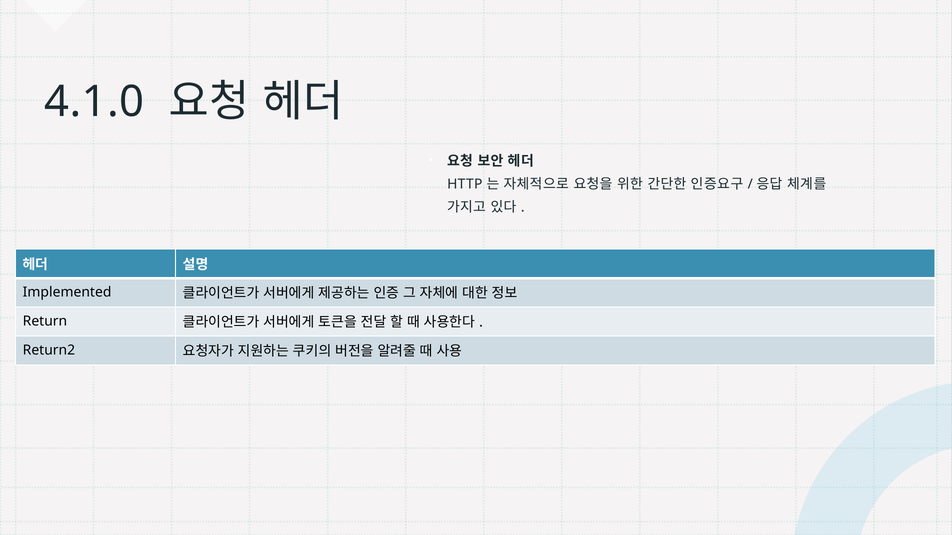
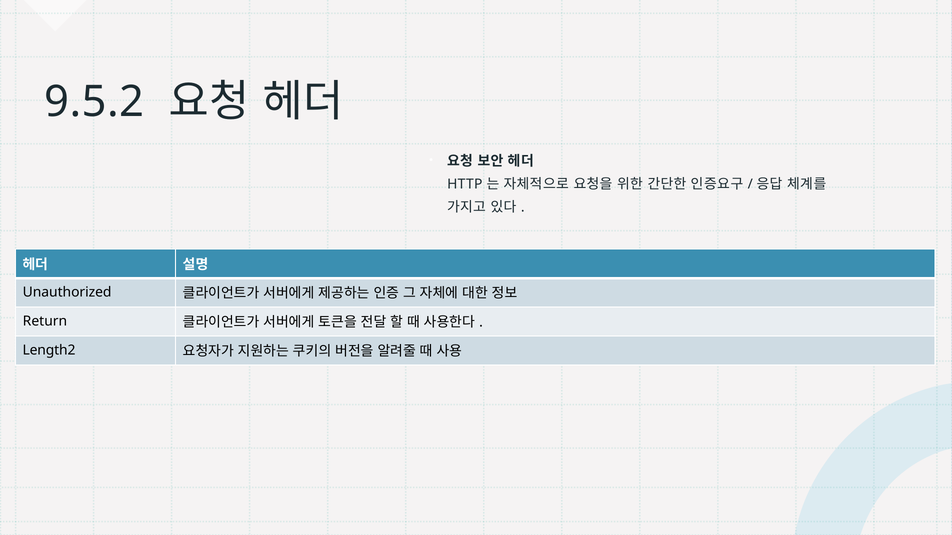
4.1.0: 4.1.0 -> 9.5.2 (94, 102)
Implemented: Implemented -> Unauthorized (67, 292)
Return2: Return2 -> Length2 (49, 350)
